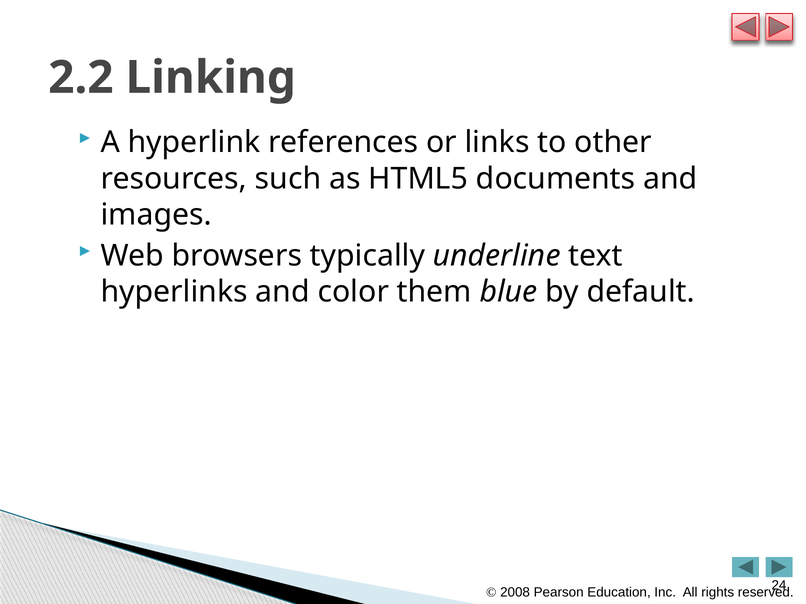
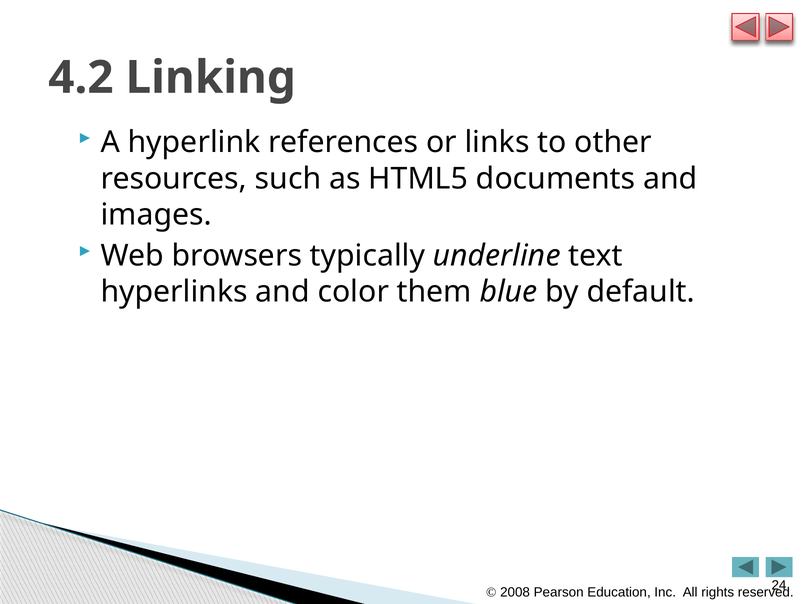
2.2: 2.2 -> 4.2 (81, 78)
